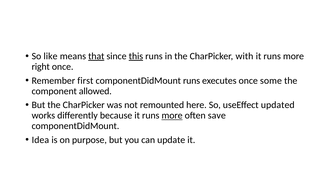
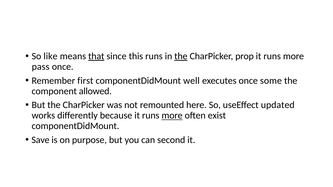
this underline: present -> none (136, 56)
the underline: none -> present (181, 56)
with: with -> prop (245, 56)
right: right -> pass (41, 67)
componentDidMount runs: runs -> well (191, 81)
save: save -> exist (217, 116)
Idea: Idea -> Save (40, 140)
update: update -> second (171, 140)
